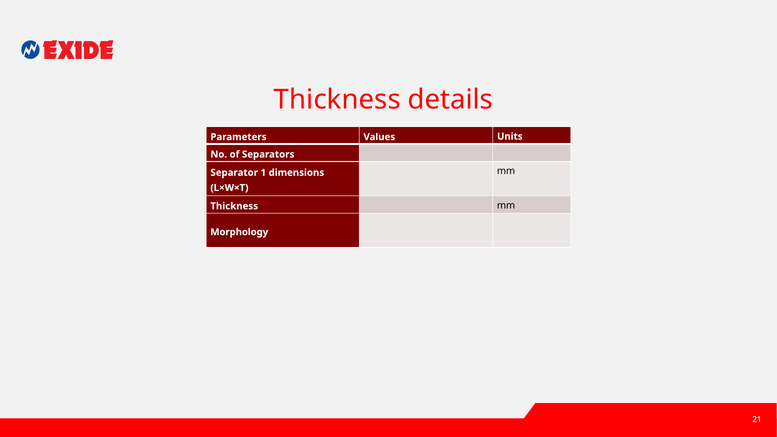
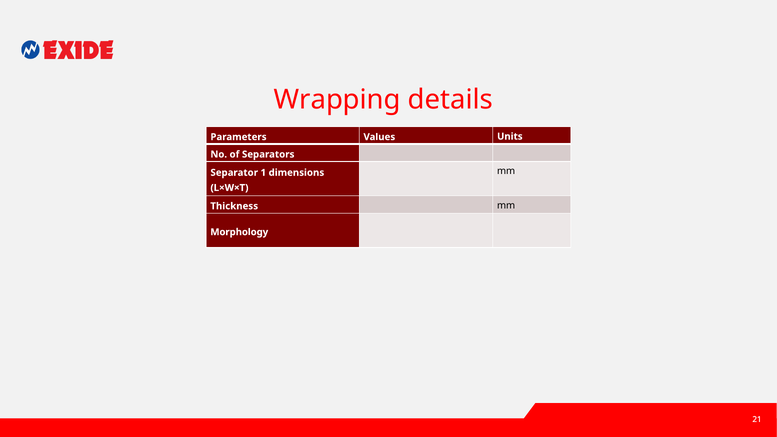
Thickness: Thickness -> Wrapping (337, 99)
